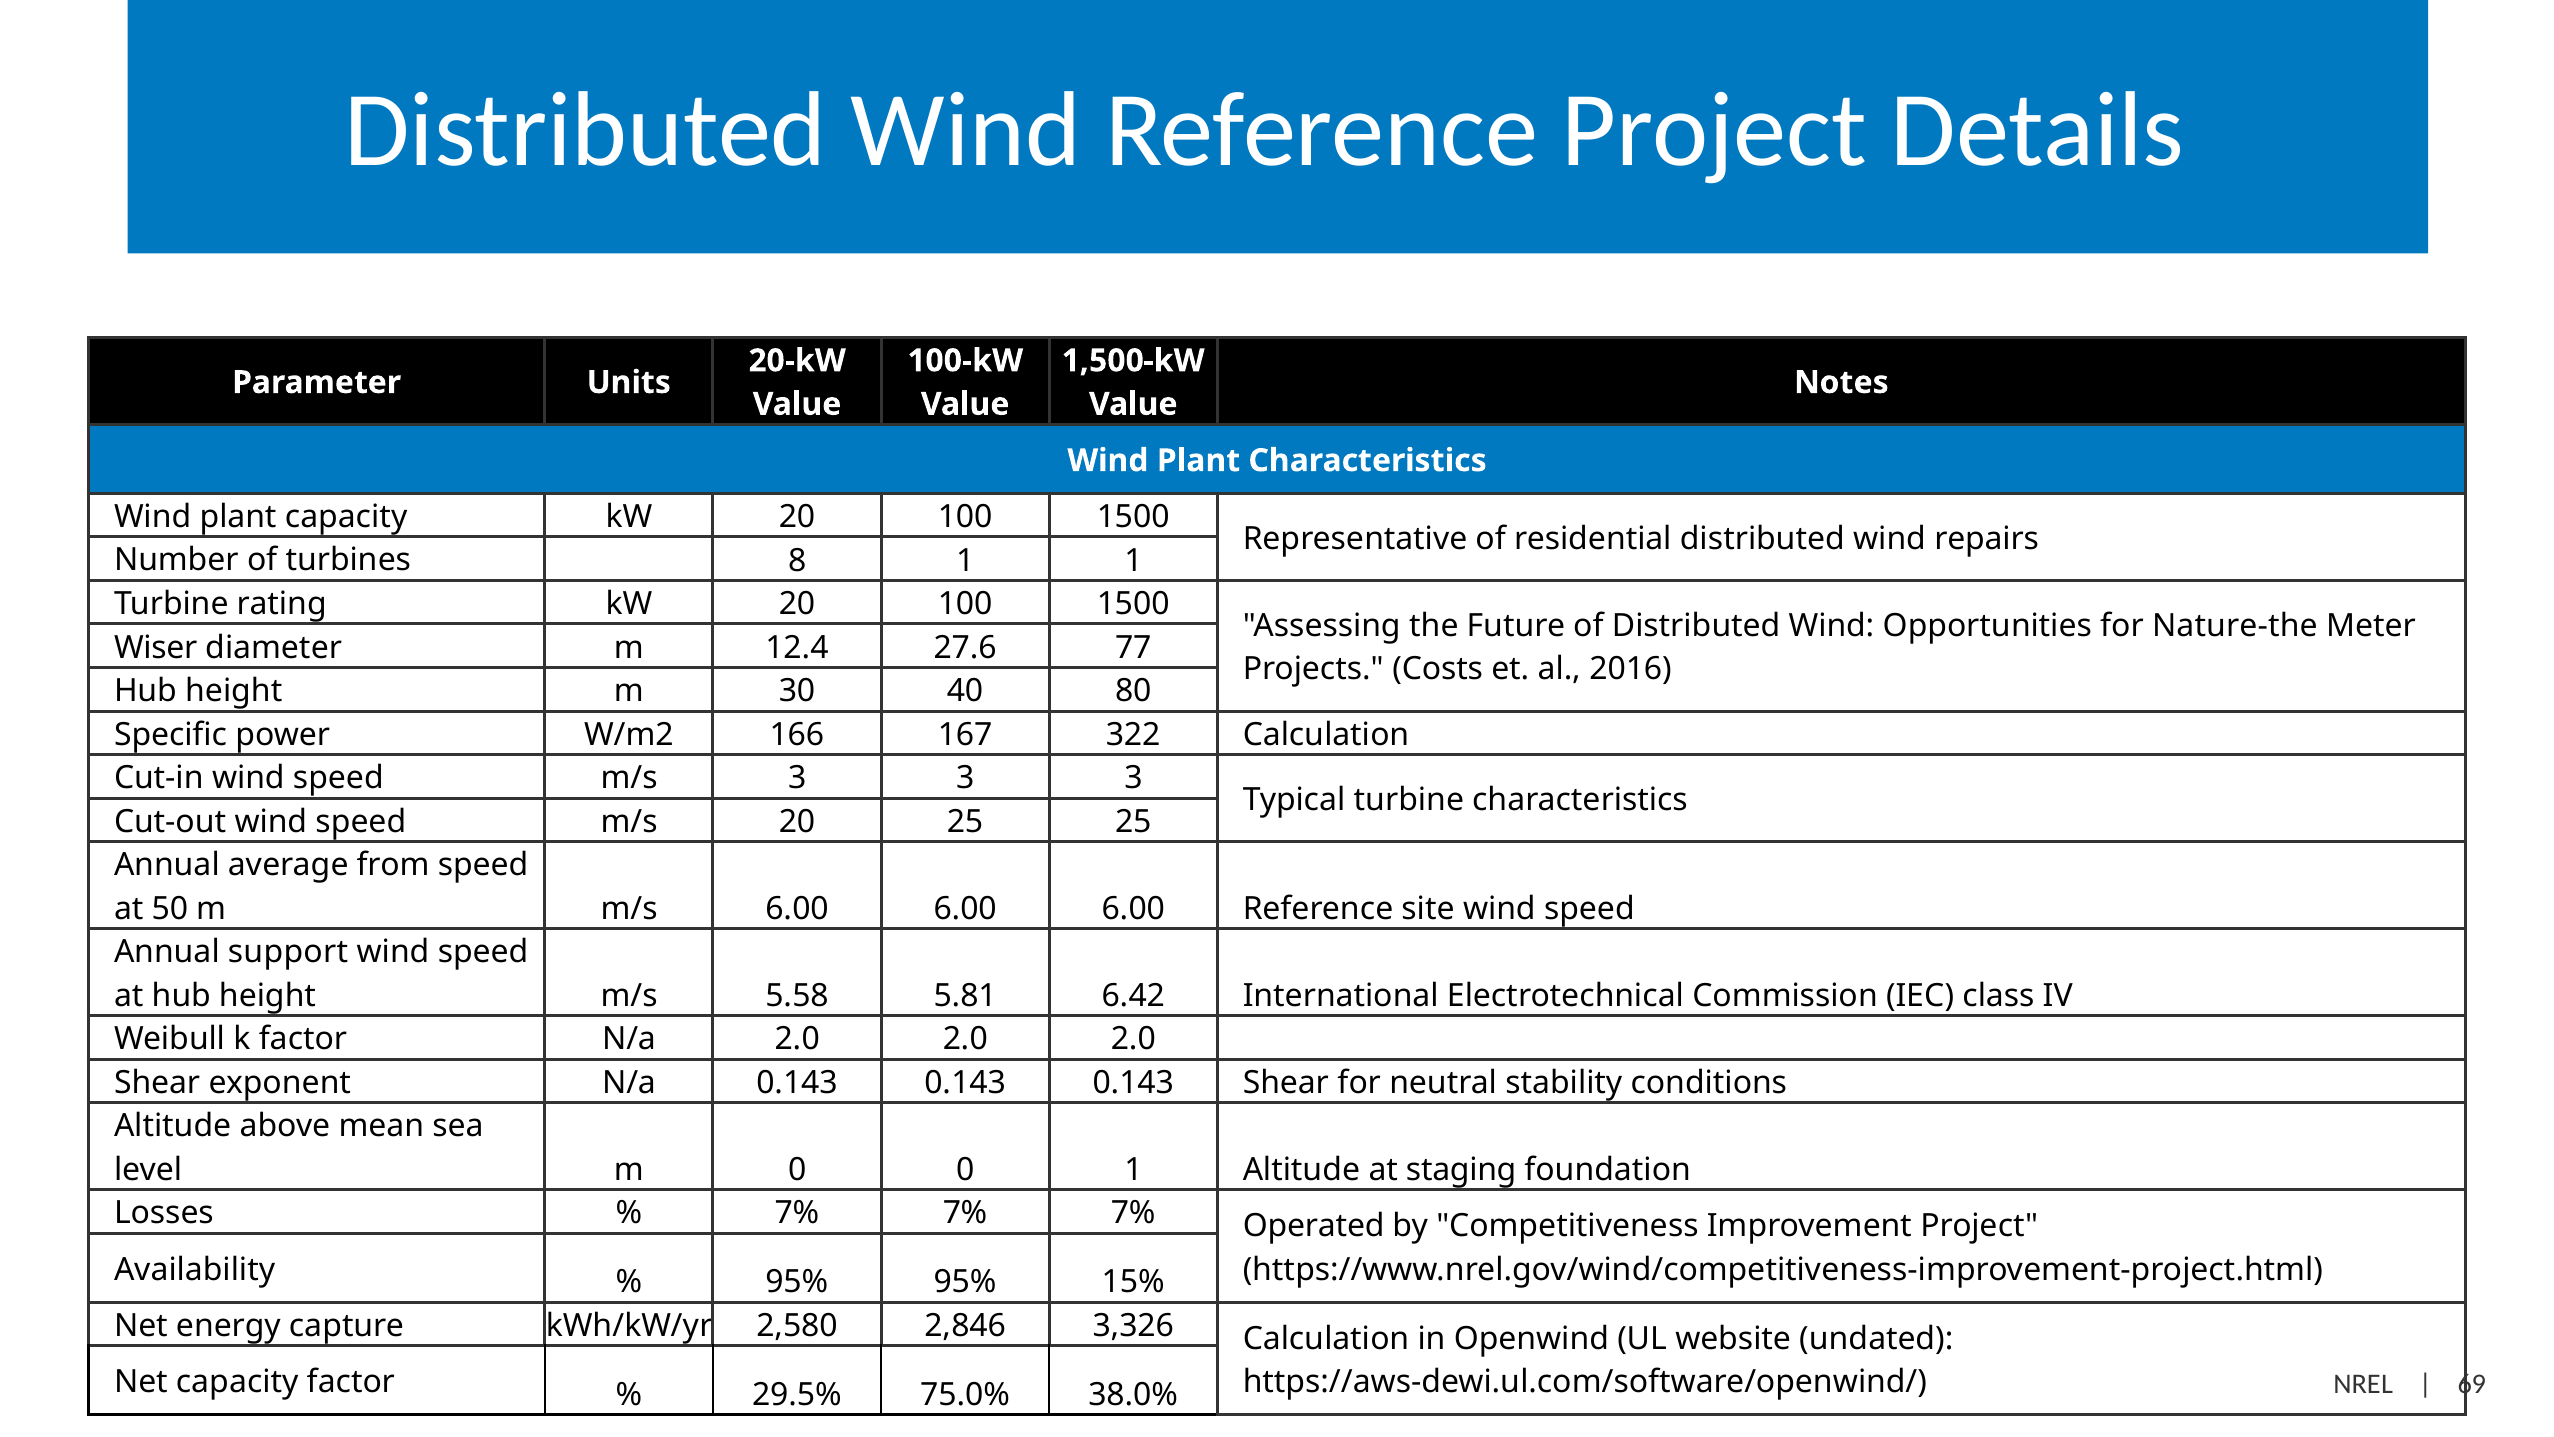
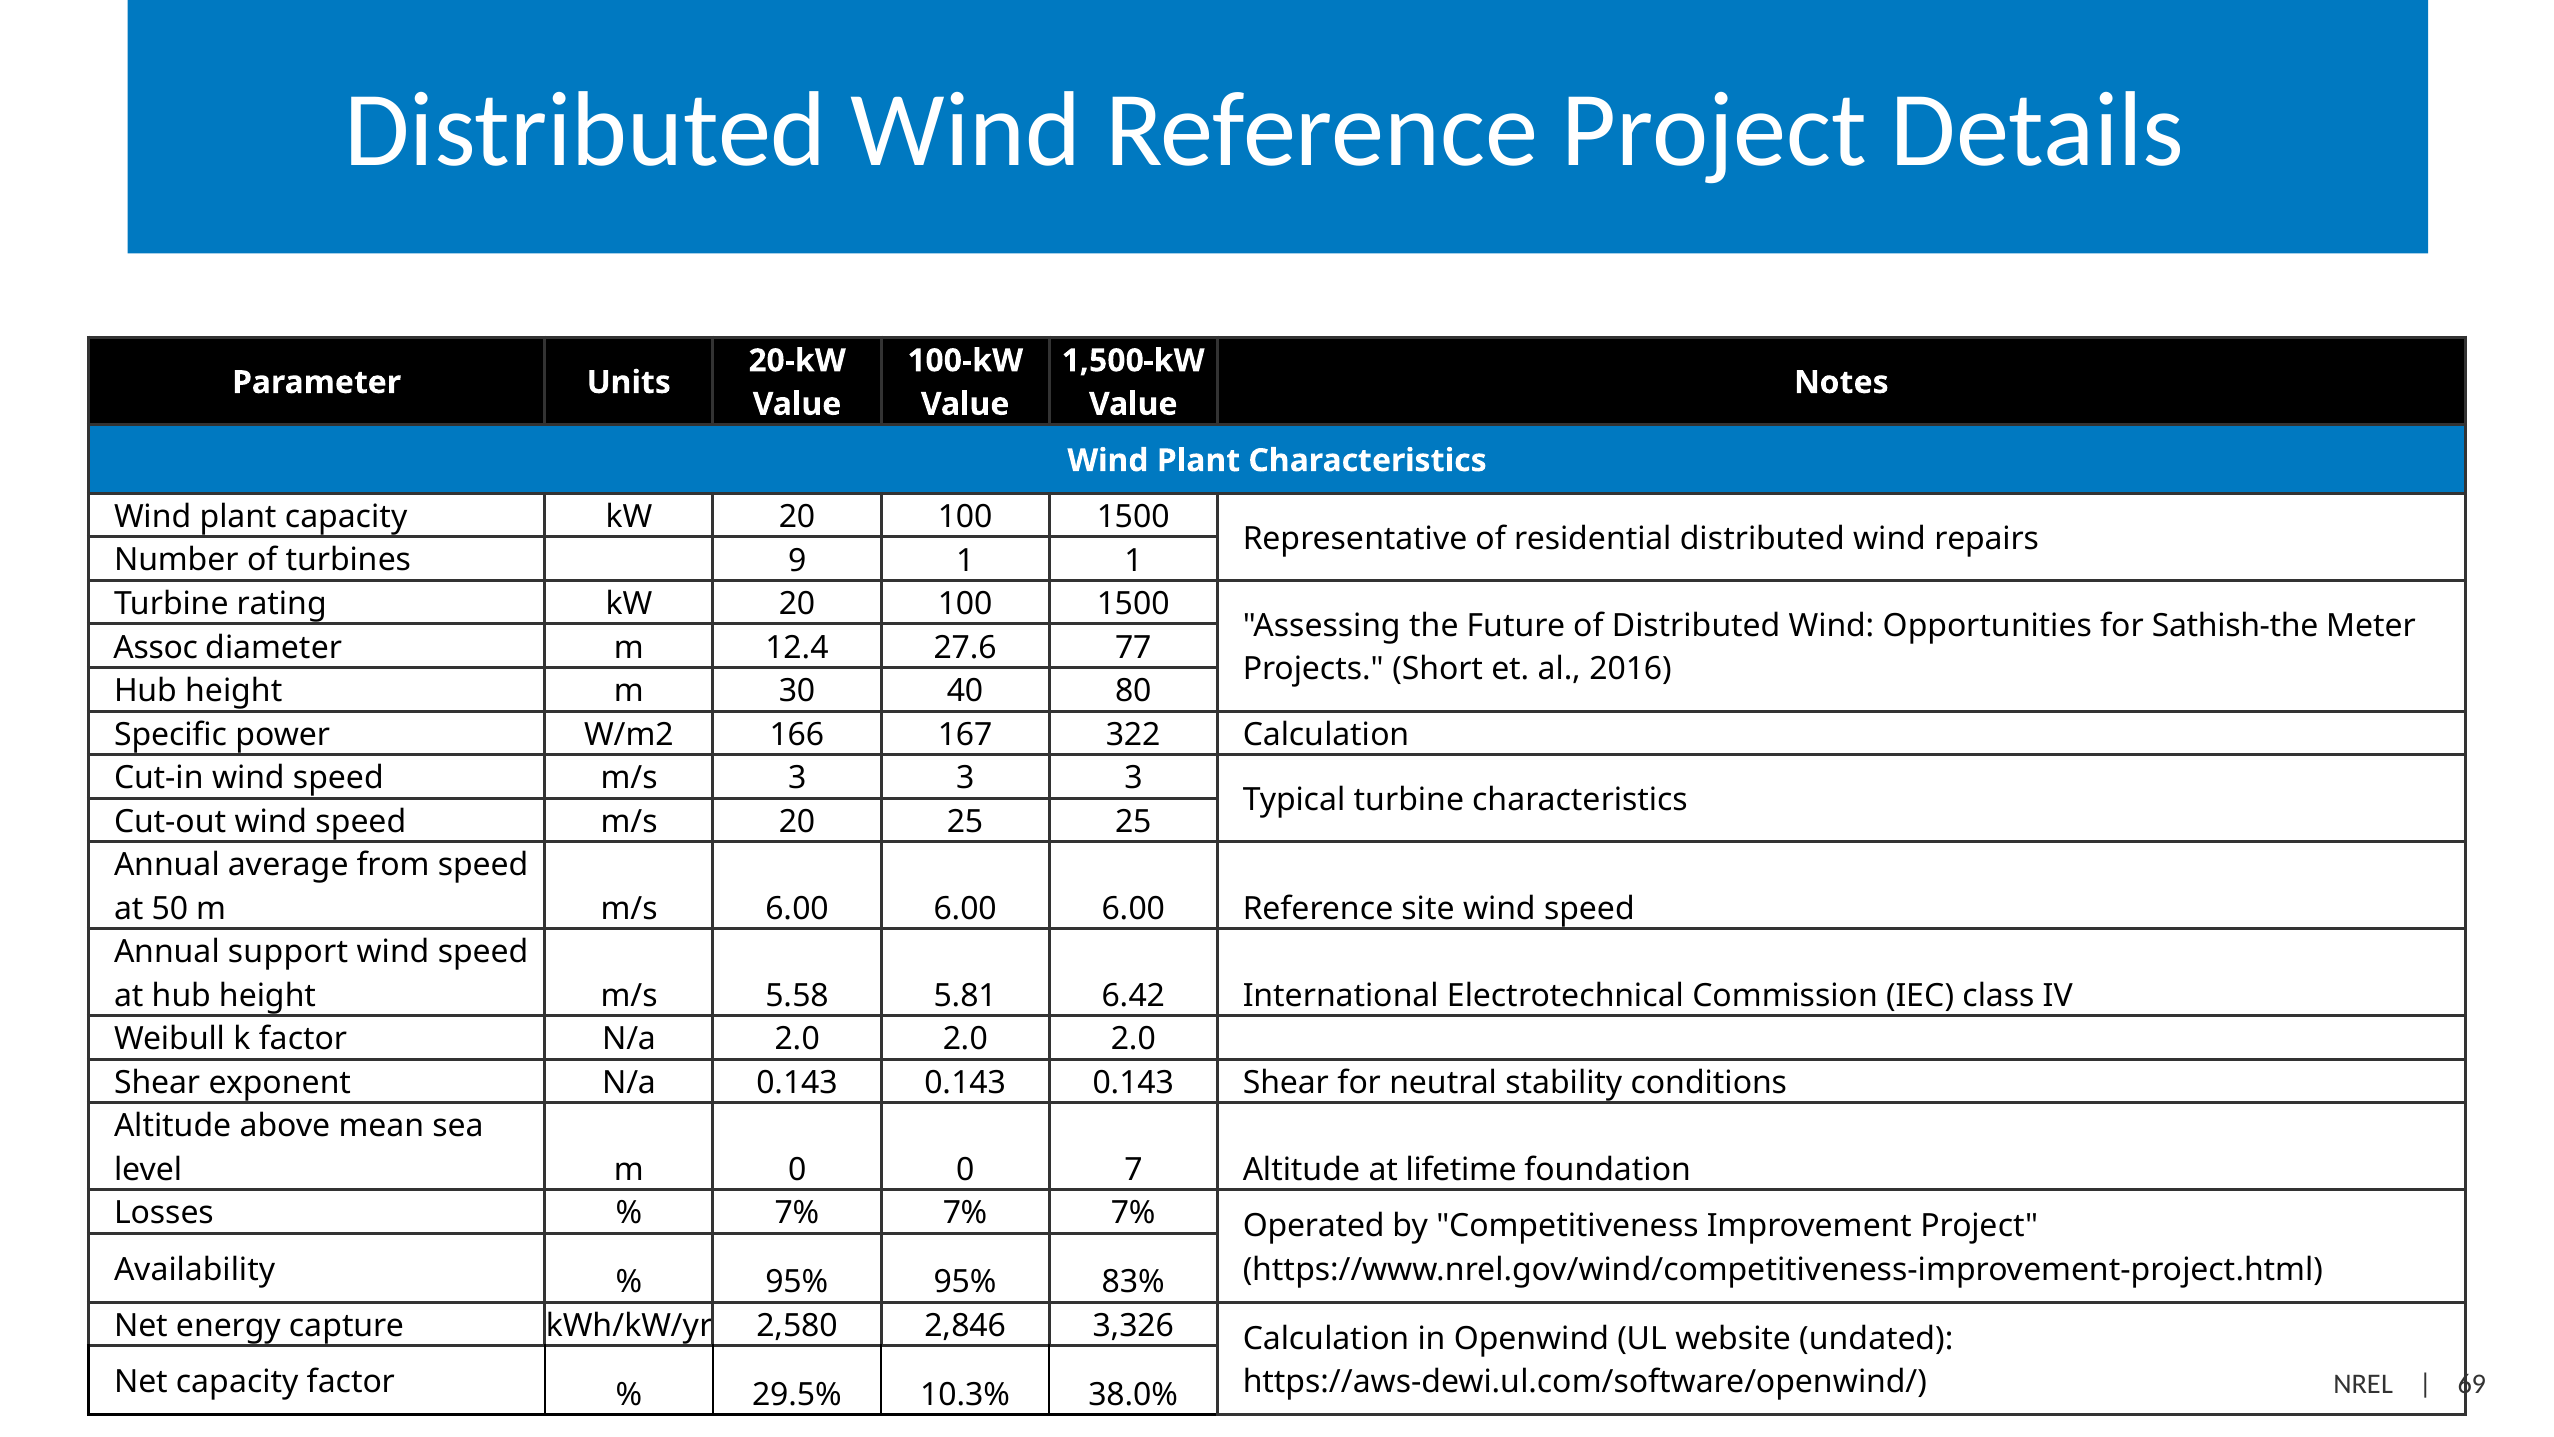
8: 8 -> 9 (797, 560)
Nature-the: Nature-the -> Sathish-the (2235, 626)
Wiser: Wiser -> Assoc (156, 647)
Costs: Costs -> Short (1438, 669)
0 1: 1 -> 7 (1133, 1170)
staging: staging -> lifetime (1461, 1170)
15%: 15% -> 83% (1133, 1282)
75.0%: 75.0% -> 10.3% (965, 1395)
